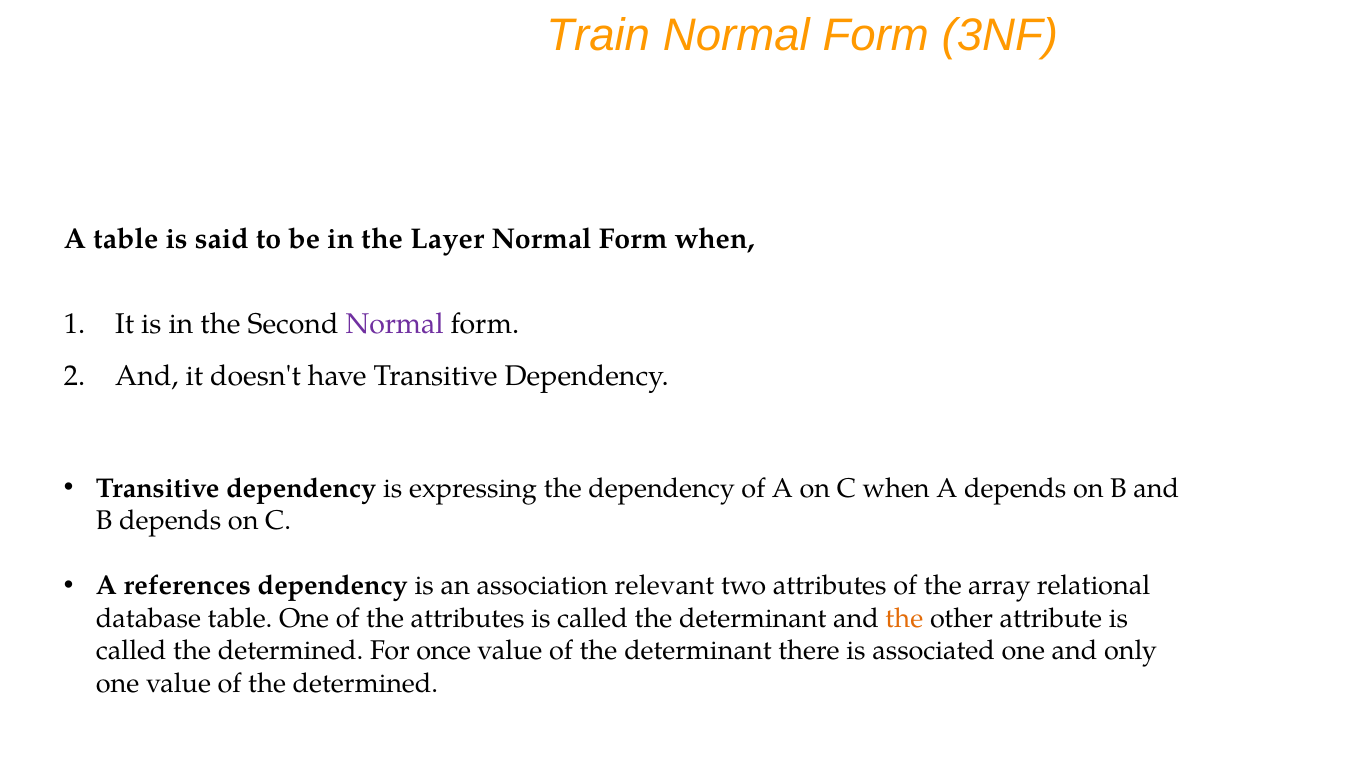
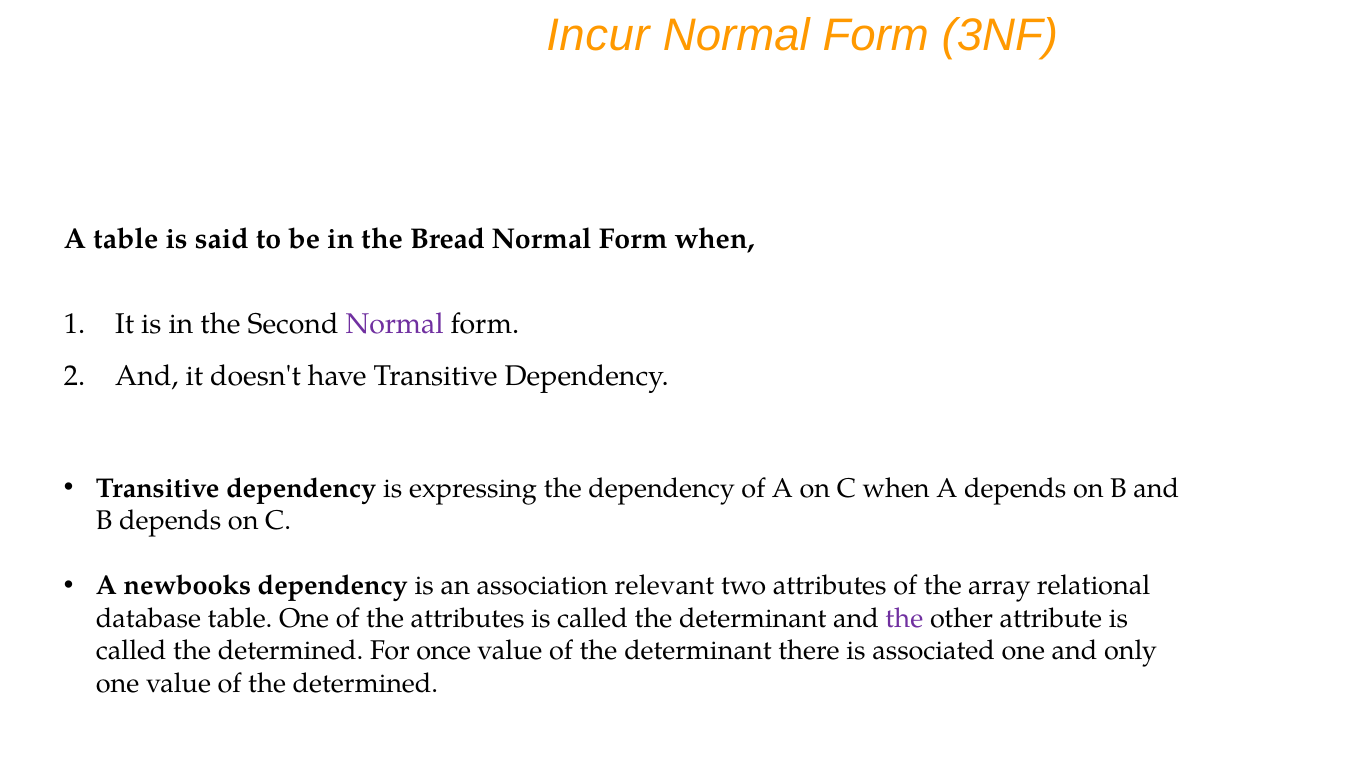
Train: Train -> Incur (598, 36)
Layer: Layer -> Bread (448, 239)
references: references -> newbooks (187, 586)
the colour: orange -> purple (904, 619)
